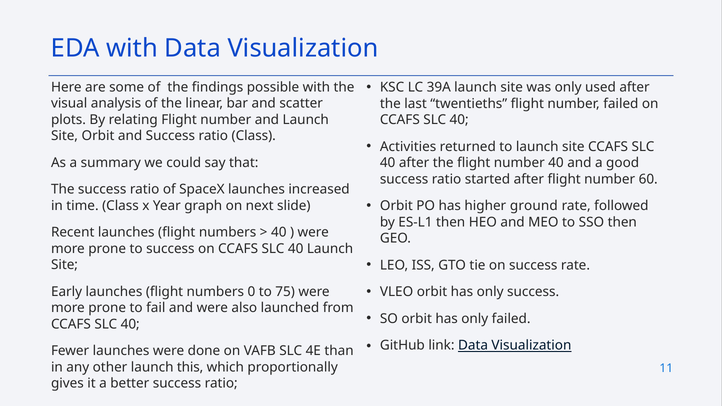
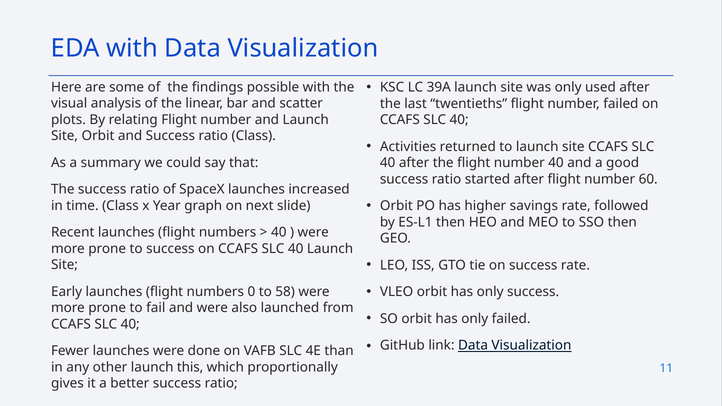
ground: ground -> savings (534, 206)
75: 75 -> 58 (285, 292)
